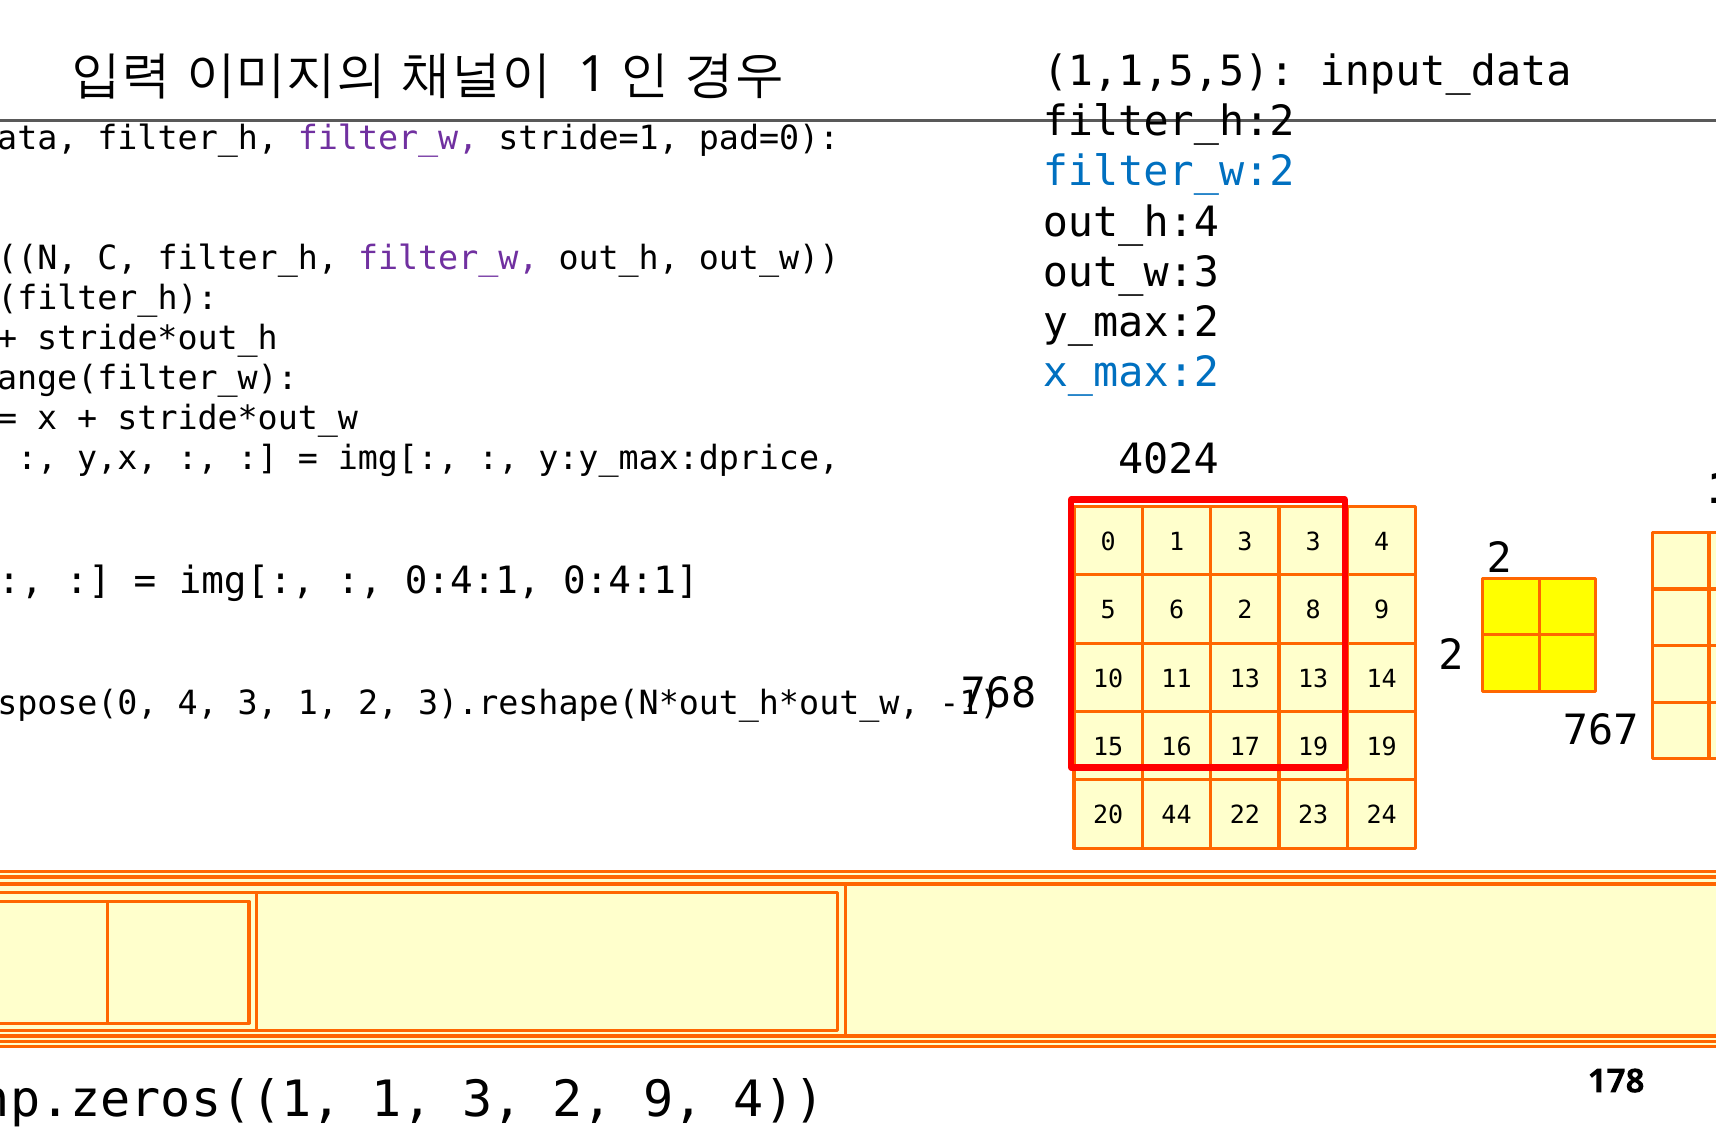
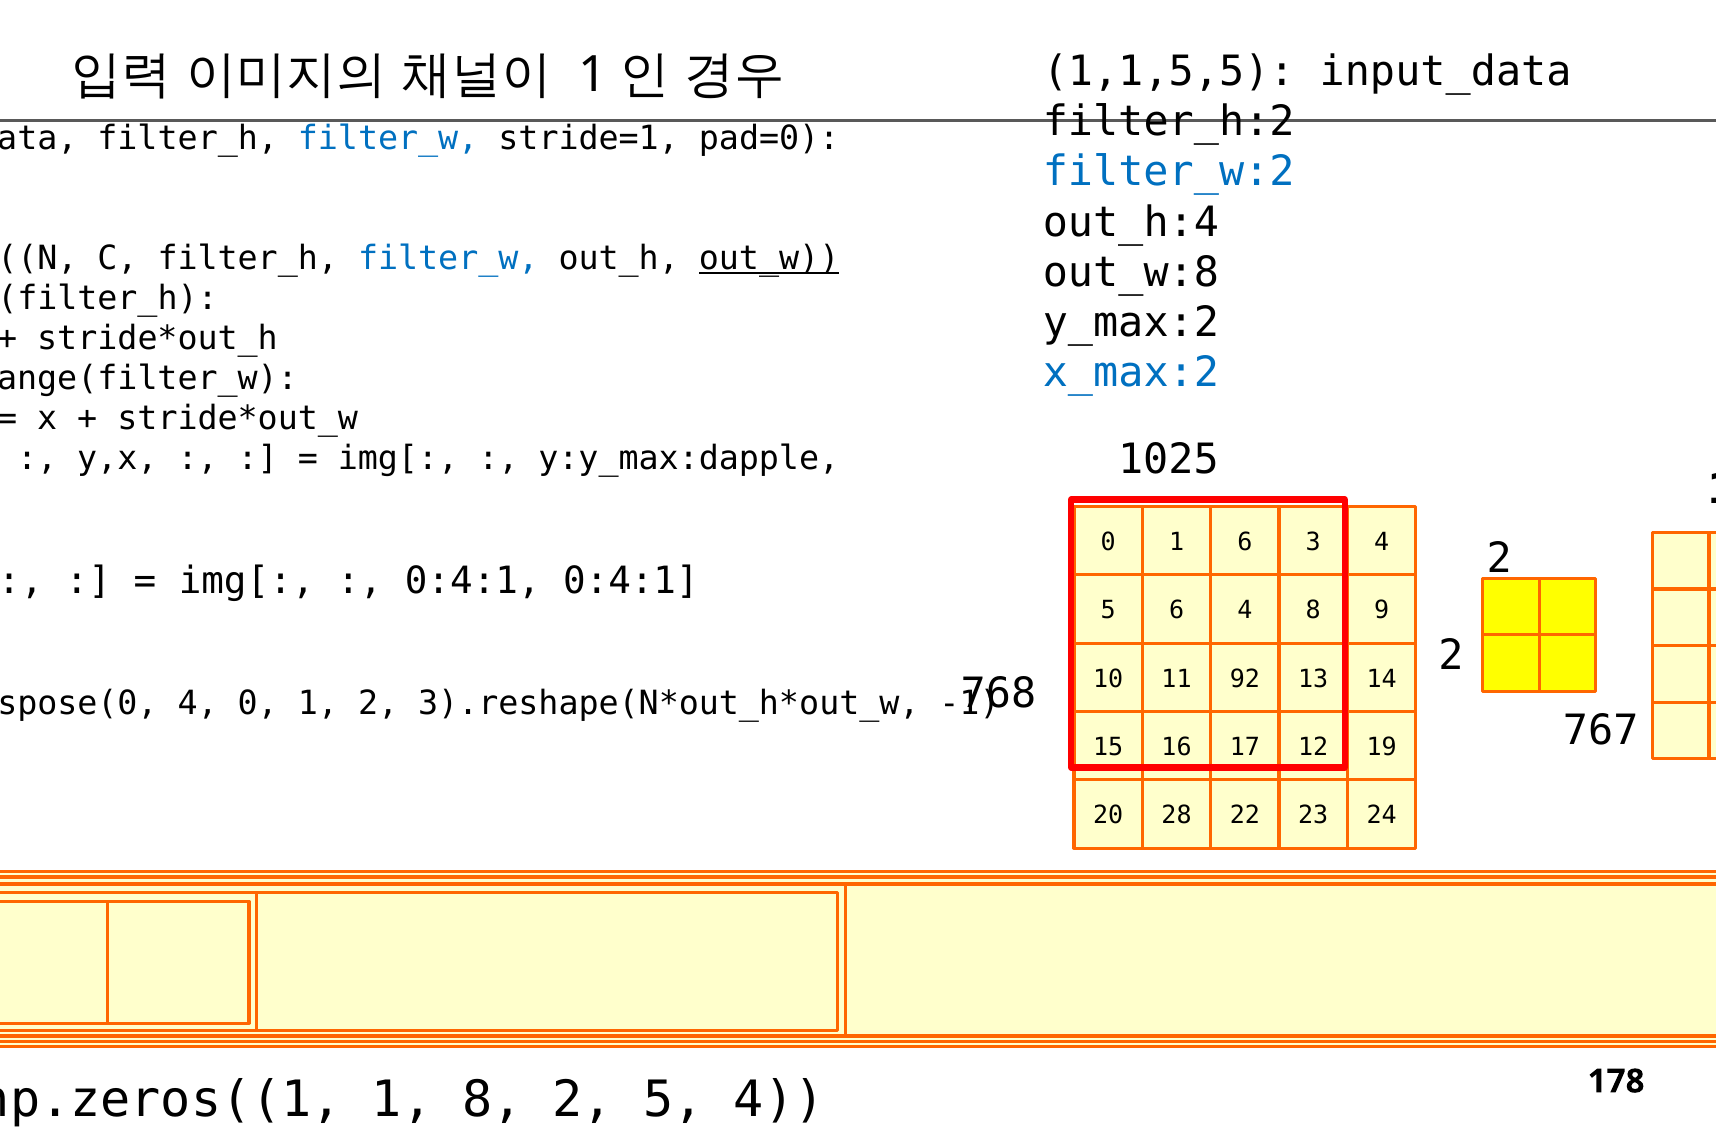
filter_w colour: purple -> blue (388, 138)
filter_w colour: purple -> blue (448, 258)
out_w underline: none -> present (769, 258)
out_w:3: out_w:3 -> out_w:8 (1131, 272)
4024: 4024 -> 1025 (1168, 460)
y:y_max:dprice: y:y_max:dprice -> y:y_max:dapple (689, 459)
0 1 3: 3 -> 6 (1245, 542)
6 2: 2 -> 4 (1245, 611)
11 13: 13 -> 92 (1245, 679)
4 3: 3 -> 0 (258, 704)
17 19: 19 -> 12 (1313, 747)
44: 44 -> 28 (1177, 816)
3: 3 -> 8 (493, 1100)
2 9: 9 -> 5 (674, 1100)
